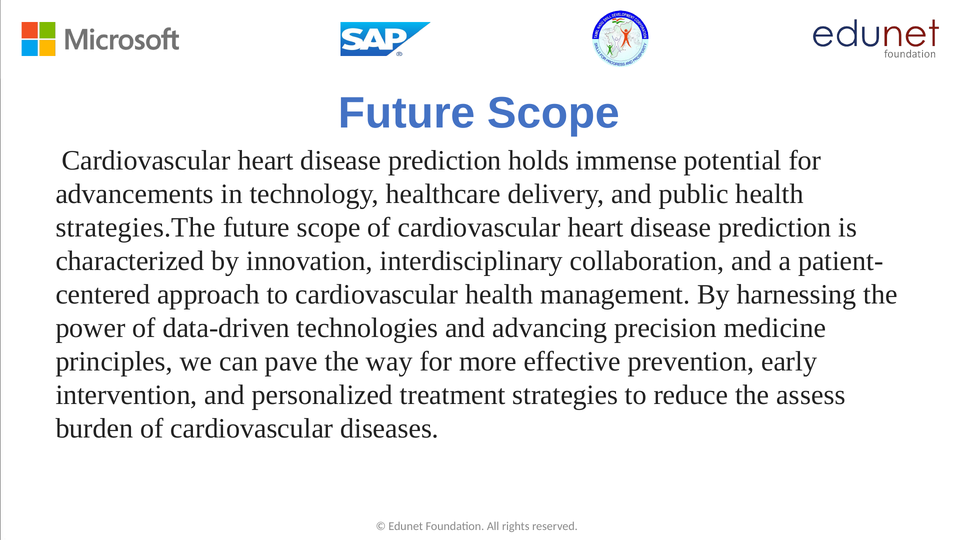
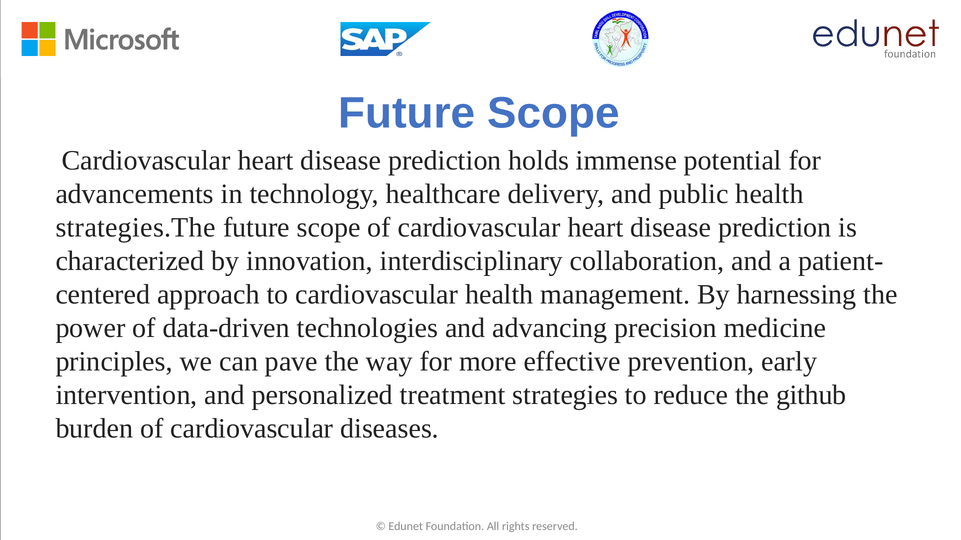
assess: assess -> github (811, 396)
